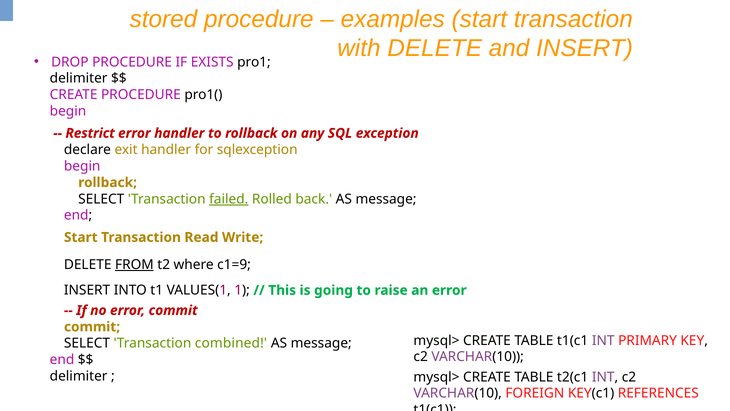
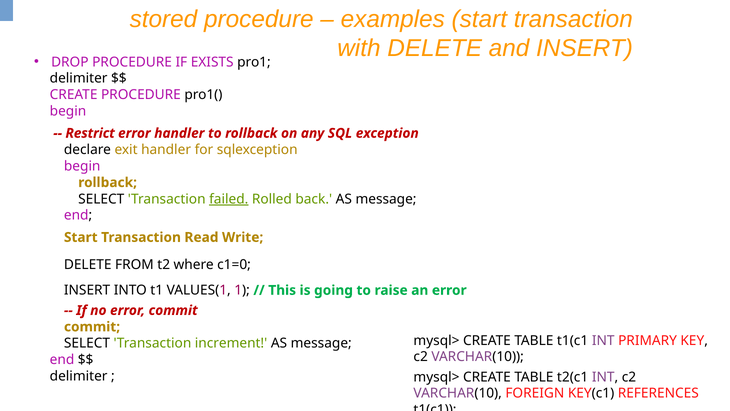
FROM underline: present -> none (134, 265)
c1=9: c1=9 -> c1=0 (234, 265)
combined: combined -> increment (231, 343)
